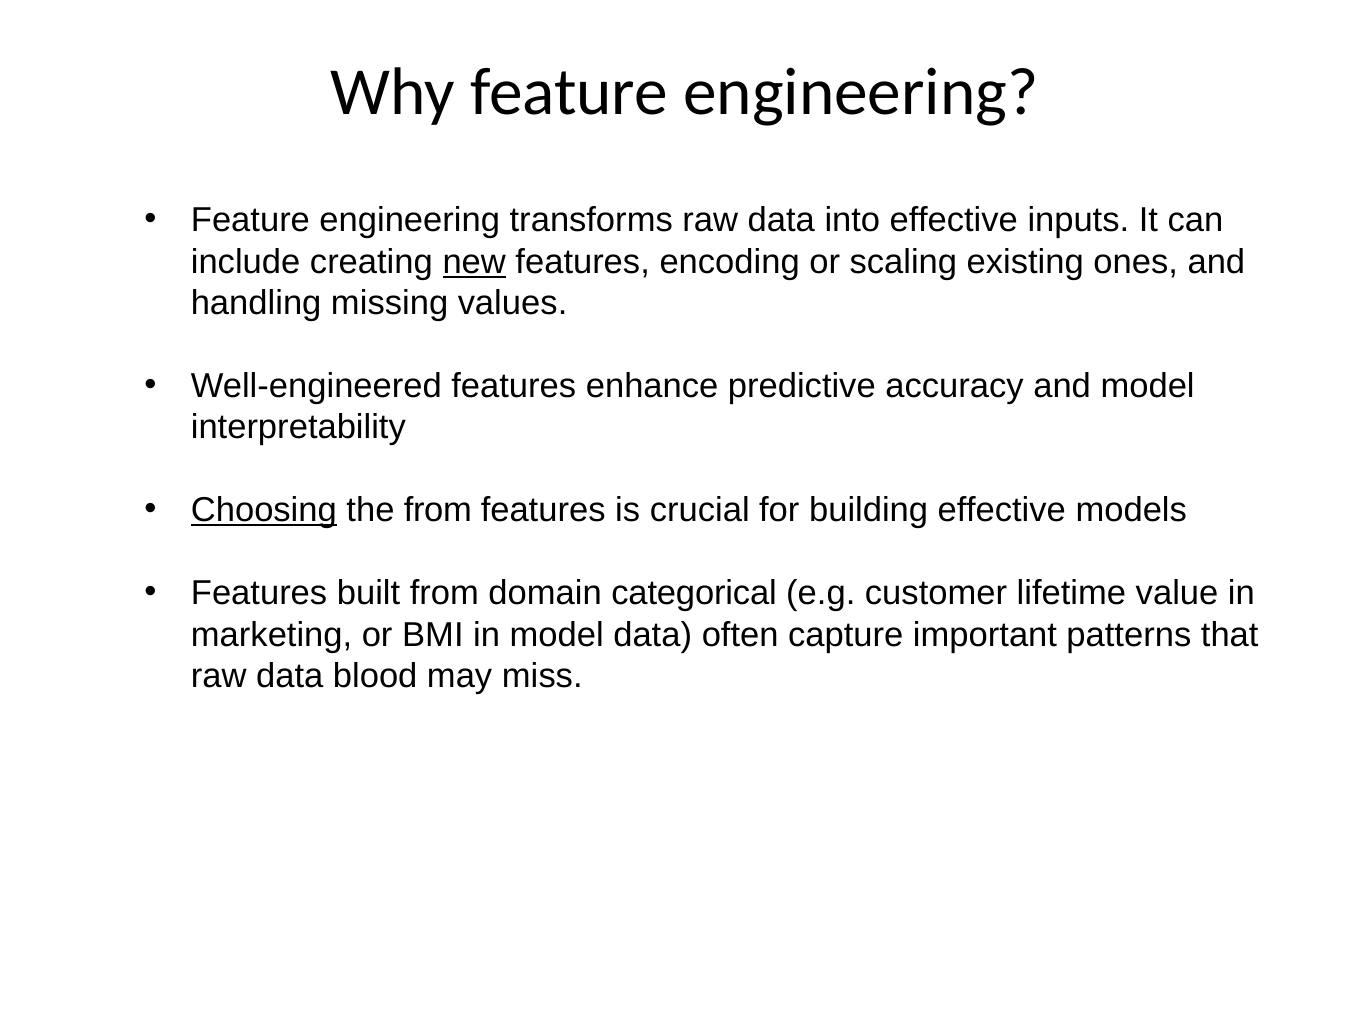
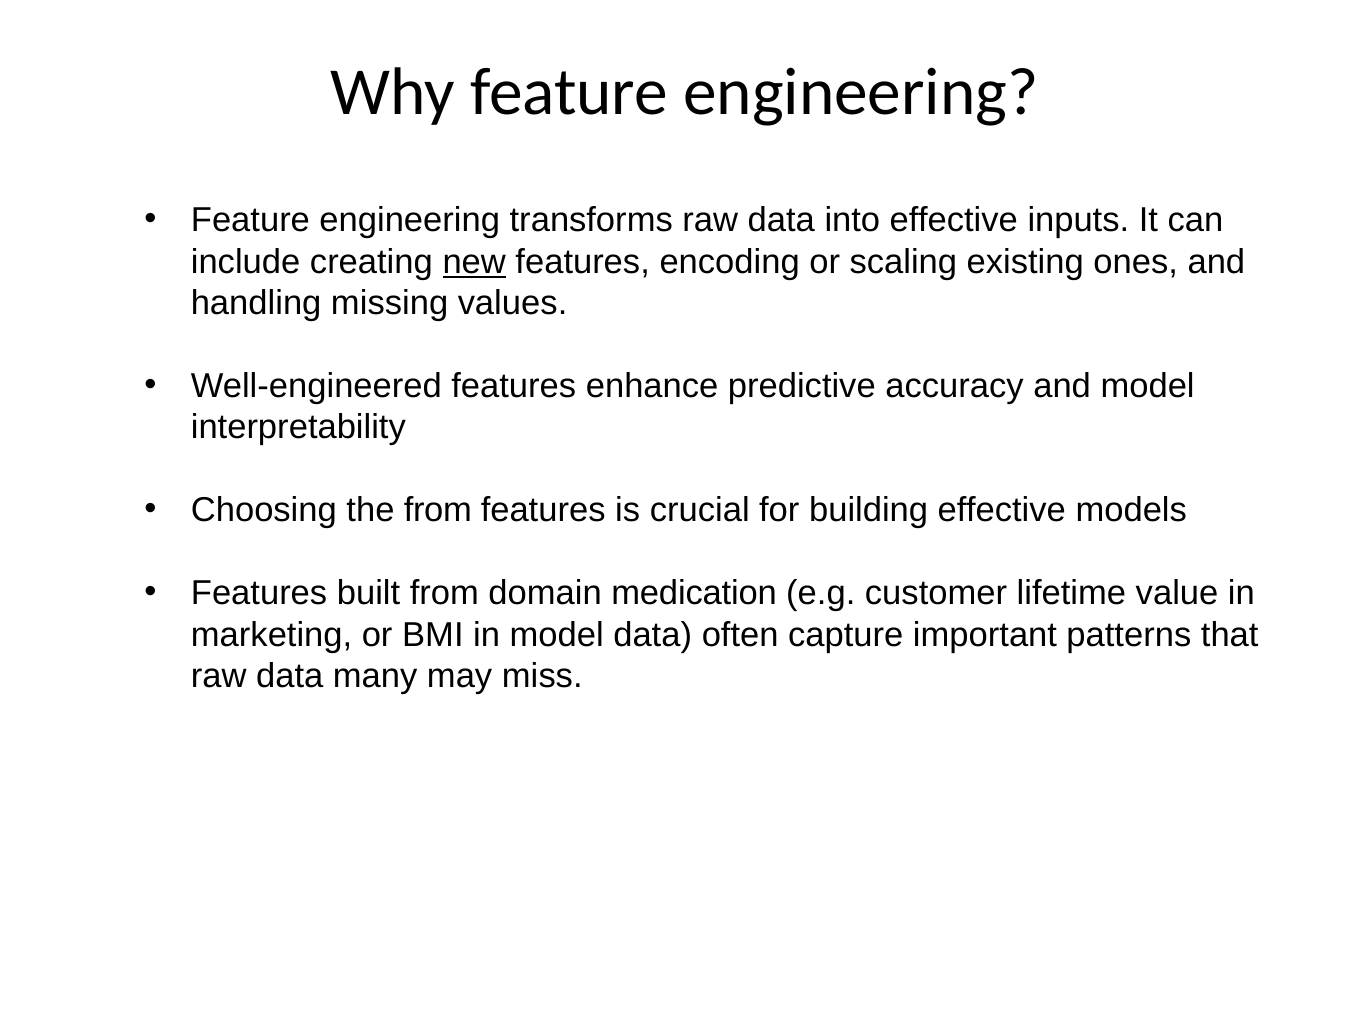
Choosing underline: present -> none (264, 511)
categorical: categorical -> medication (694, 593)
blood: blood -> many (375, 676)
